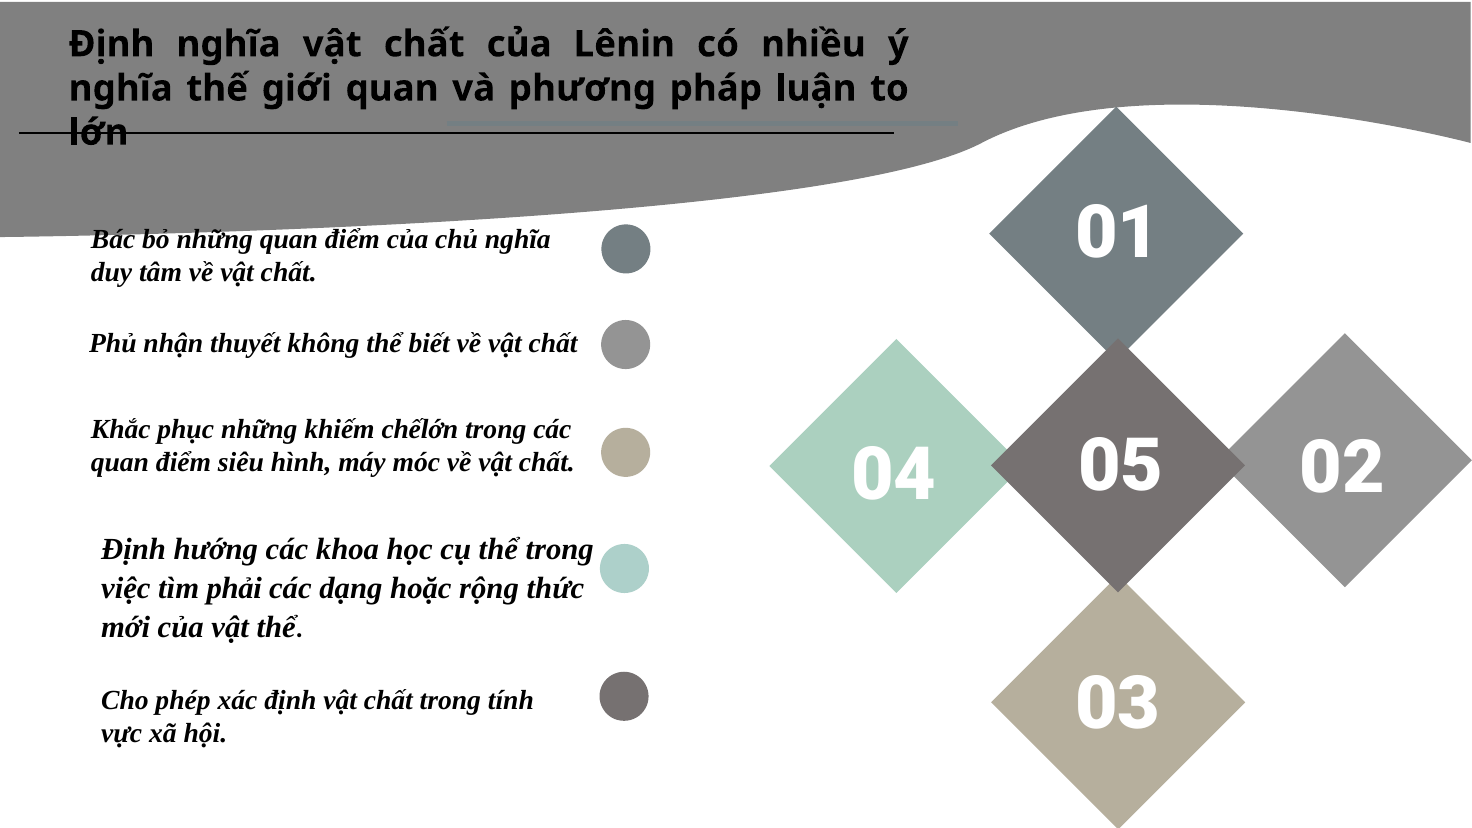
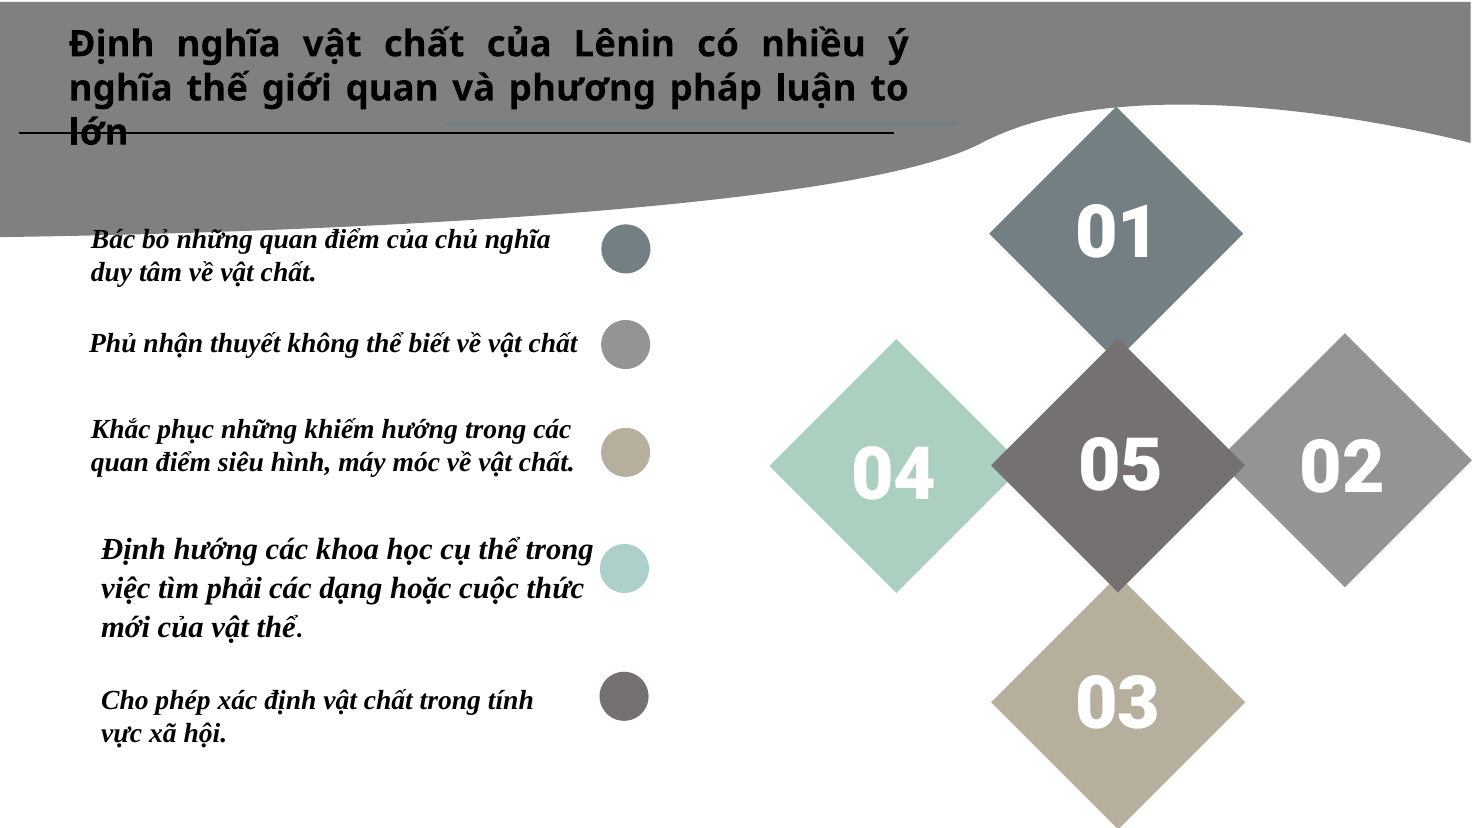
khiếm chếlớn: chếlớn -> hướng (420, 430)
rộng: rộng -> cuộc (489, 588)
